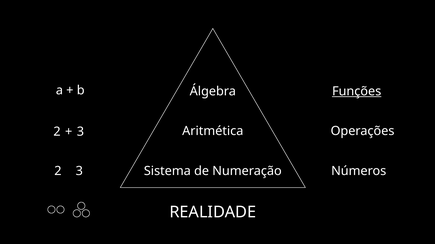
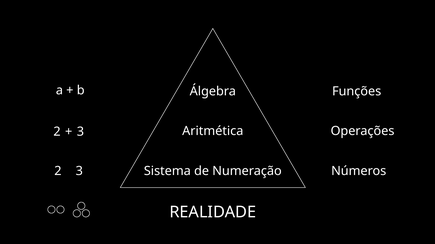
Funções underline: present -> none (357, 91)
